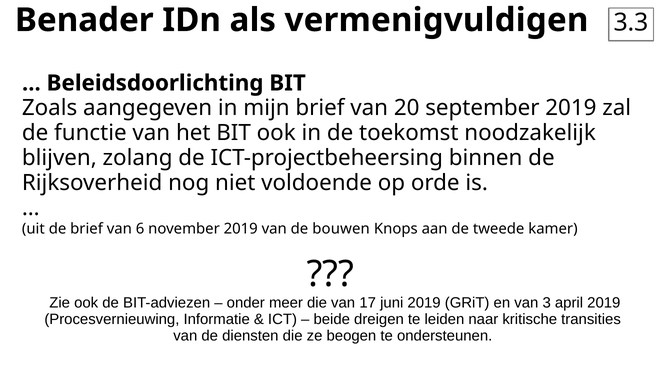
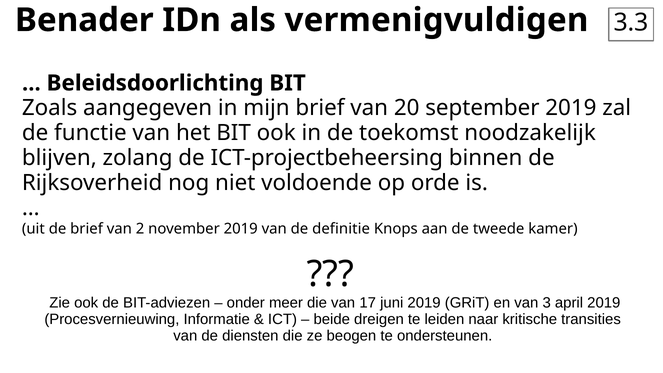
6: 6 -> 2 (140, 229)
bouwen: bouwen -> definitie (341, 229)
